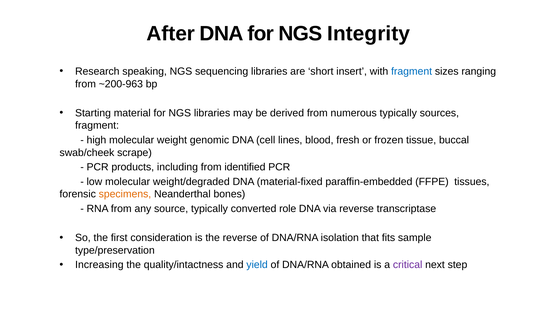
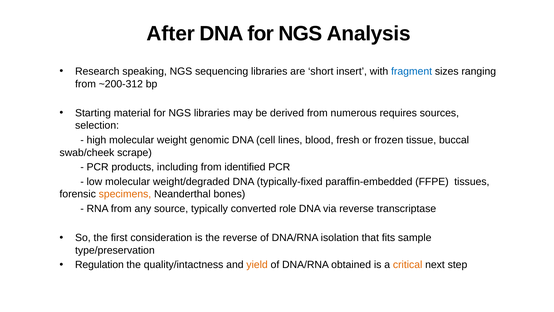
Integrity: Integrity -> Analysis (369, 34)
~200-963: ~200-963 -> ~200-312 (121, 84)
numerous typically: typically -> requires (398, 113)
fragment: fragment -> selection (97, 125)
material-fixed: material-fixed -> typically-fixed (290, 181)
Increasing: Increasing -> Regulation (99, 265)
yield colour: blue -> orange (257, 265)
critical colour: purple -> orange (408, 265)
